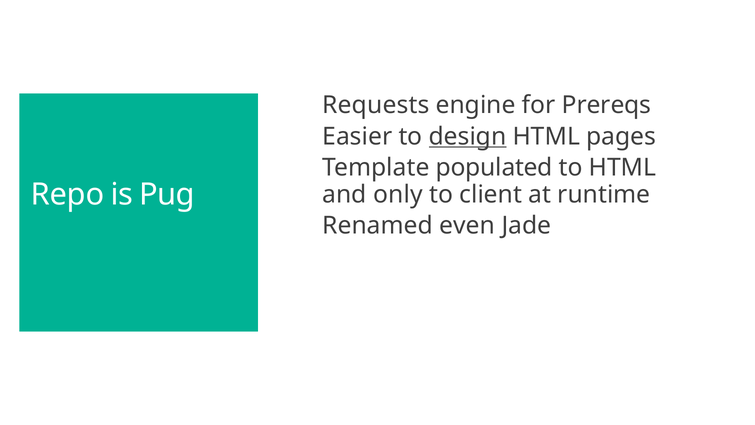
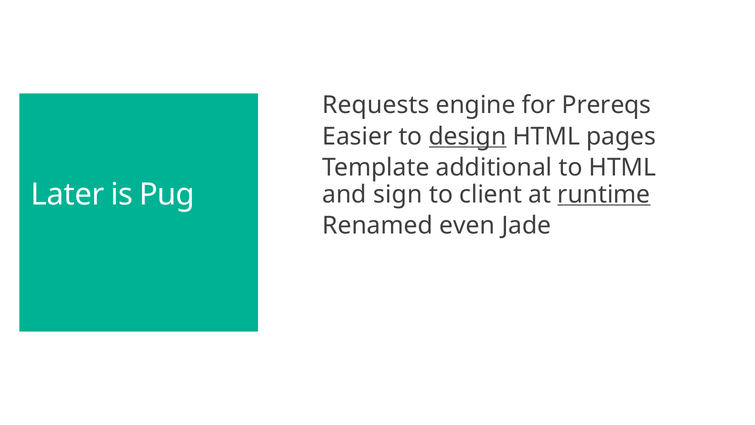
populated: populated -> additional (494, 168)
Repo: Repo -> Later (68, 194)
only: only -> sign (398, 194)
runtime underline: none -> present (604, 194)
